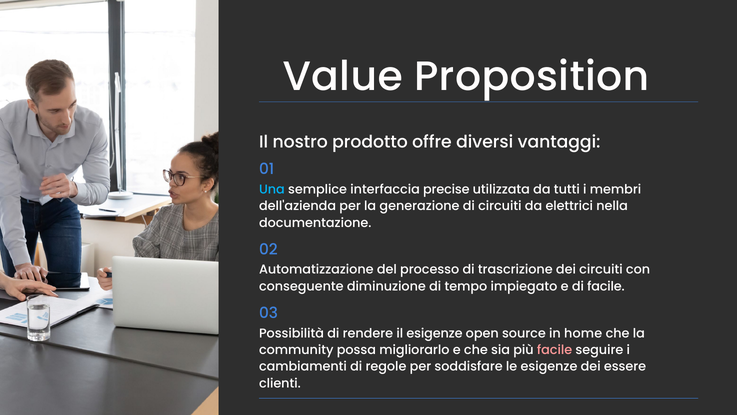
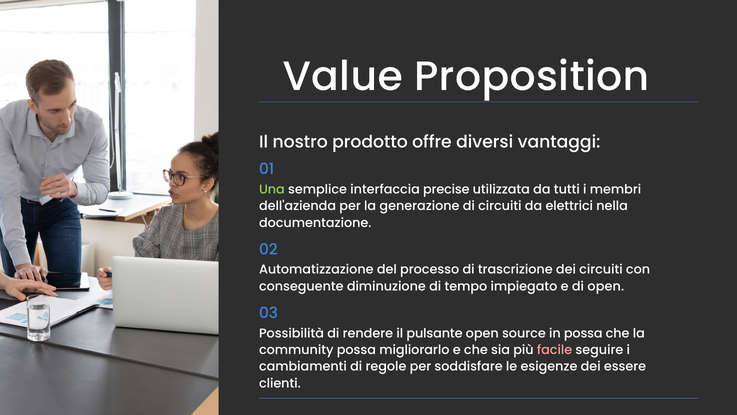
Una colour: light blue -> light green (272, 189)
di facile: facile -> open (606, 286)
il esigenze: esigenze -> pulsante (434, 333)
in home: home -> possa (583, 333)
